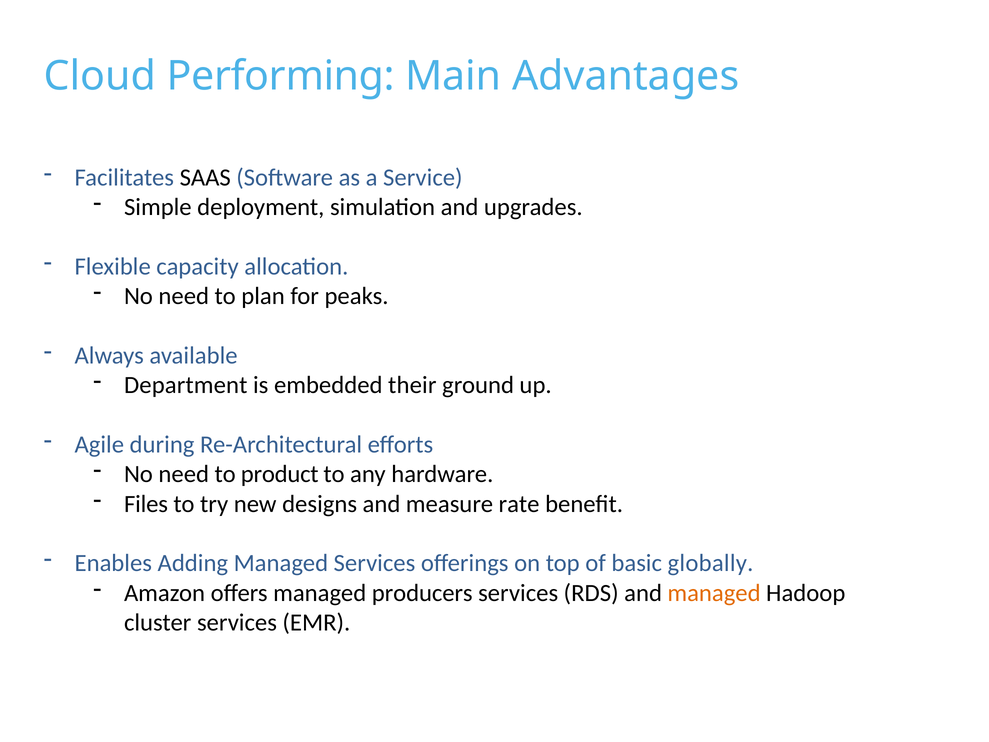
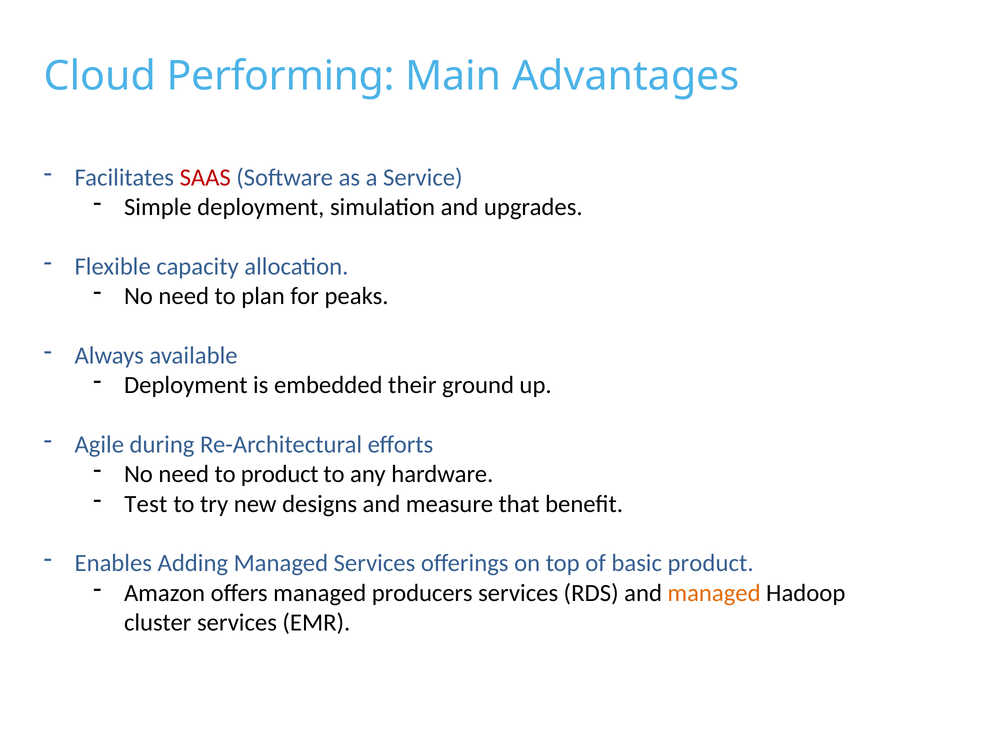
SAAS colour: black -> red (205, 177)
Department: Department -> Deployment (186, 385)
Files: Files -> Test (146, 504)
rate: rate -> that (519, 504)
basic globally: globally -> product (711, 563)
